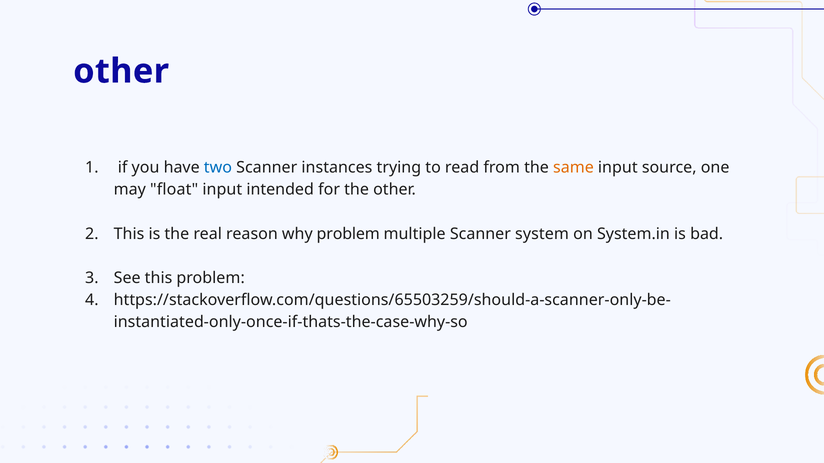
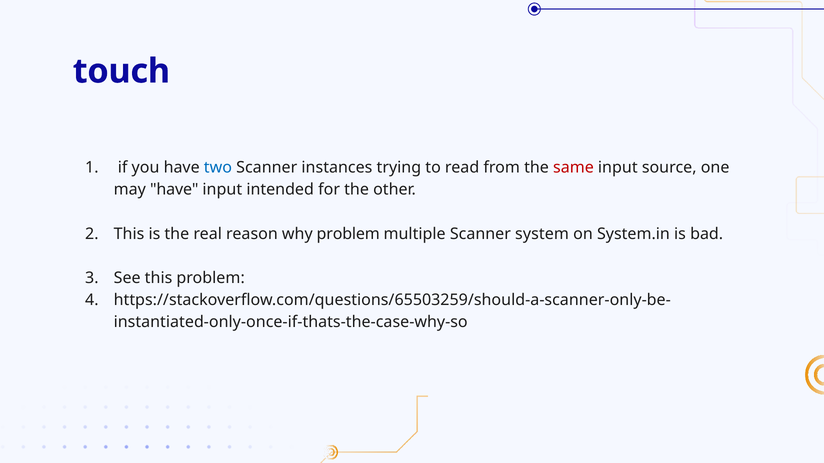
other: other -> touch (121, 71)
same colour: orange -> red (573, 168)
may float: float -> have (174, 190)
